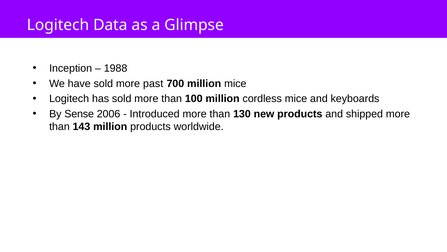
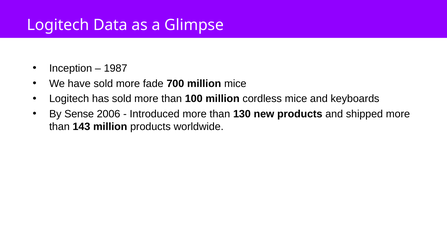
1988: 1988 -> 1987 (116, 68)
past: past -> fade (153, 83)
